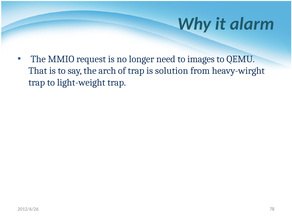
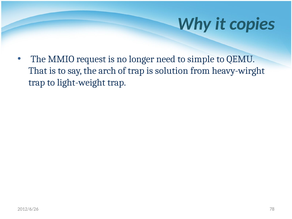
alarm: alarm -> copies (252, 24)
images: images -> simple (201, 59)
